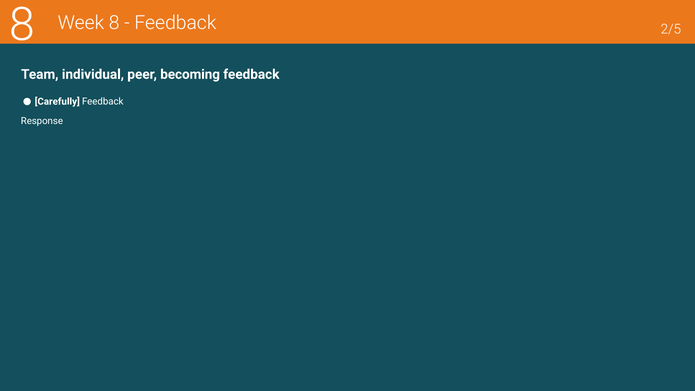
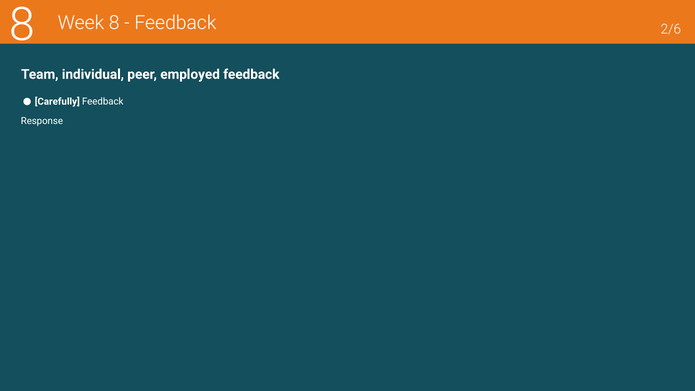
2/5: 2/5 -> 2/6 (671, 30)
becoming: becoming -> employed (190, 74)
